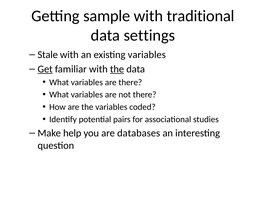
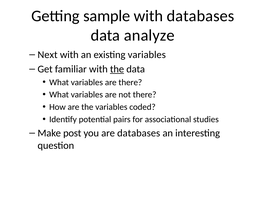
with traditional: traditional -> databases (200, 16)
settings: settings -> analyze (149, 35)
Stale: Stale -> Next (48, 55)
Get underline: present -> none (45, 69)
help: help -> post (72, 133)
